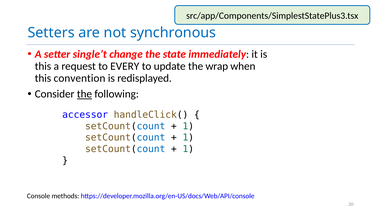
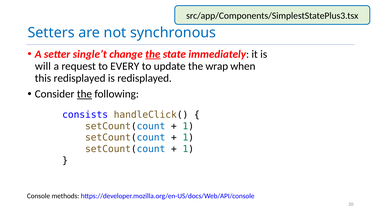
the underline: none -> present (153, 54)
this: this -> will (43, 66)
this convention: convention -> redisplayed (80, 78)
accessor: accessor -> consists (85, 115)
